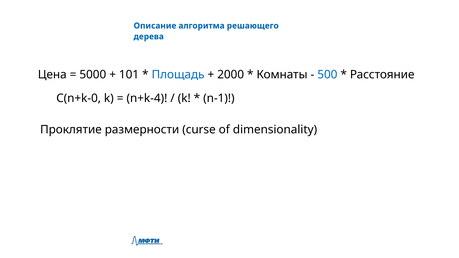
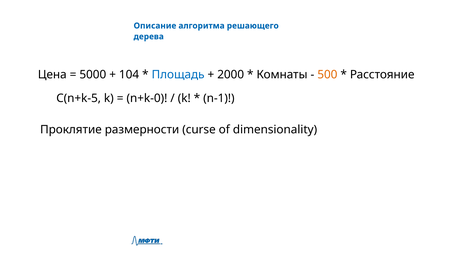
101: 101 -> 104 (129, 75)
500 colour: blue -> orange (327, 75)
C(n+k-0: C(n+k-0 -> C(n+k-5 (79, 98)
n+k-4: n+k-4 -> n+k-0 (147, 98)
